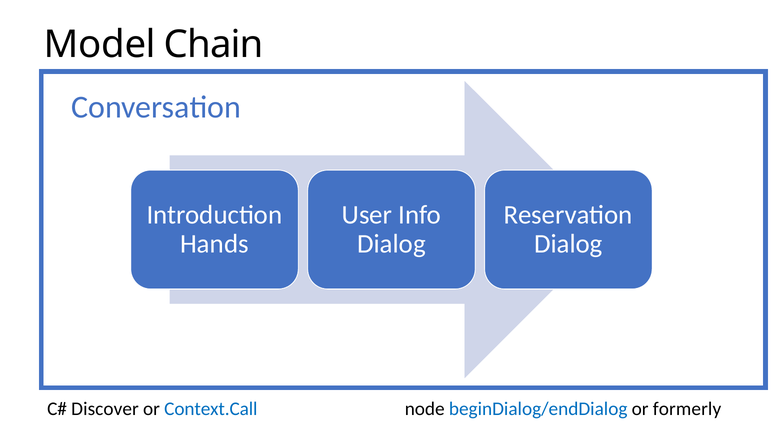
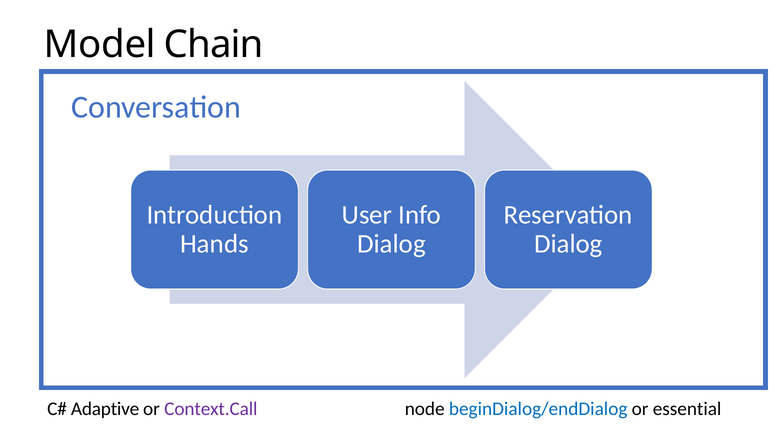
Discover: Discover -> Adaptive (105, 409)
Context.Call colour: blue -> purple (211, 409)
formerly: formerly -> essential (687, 409)
